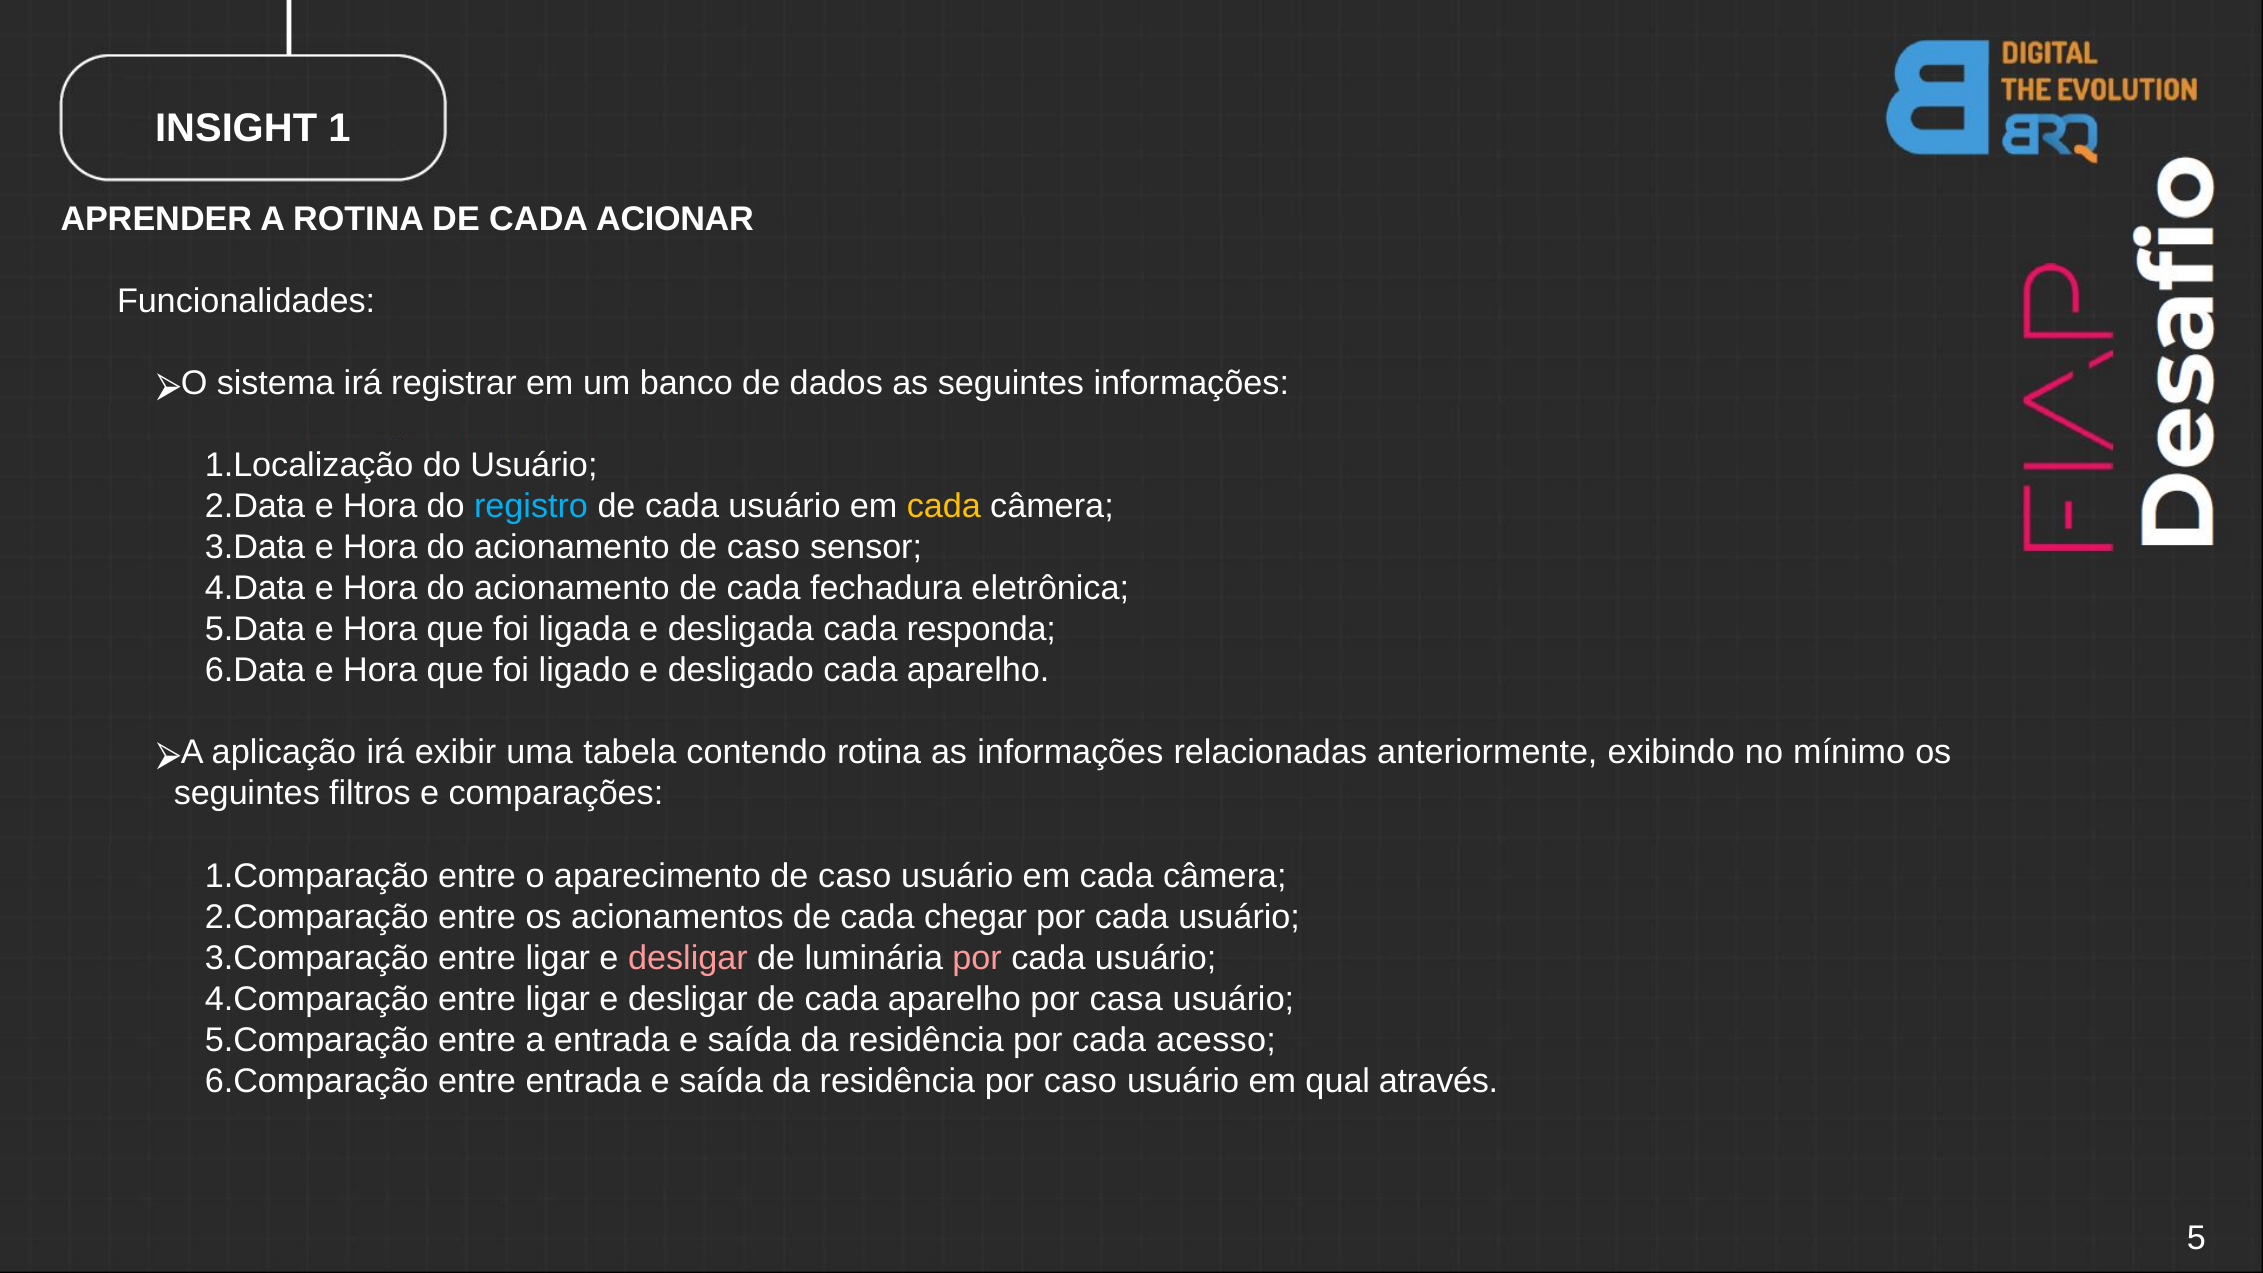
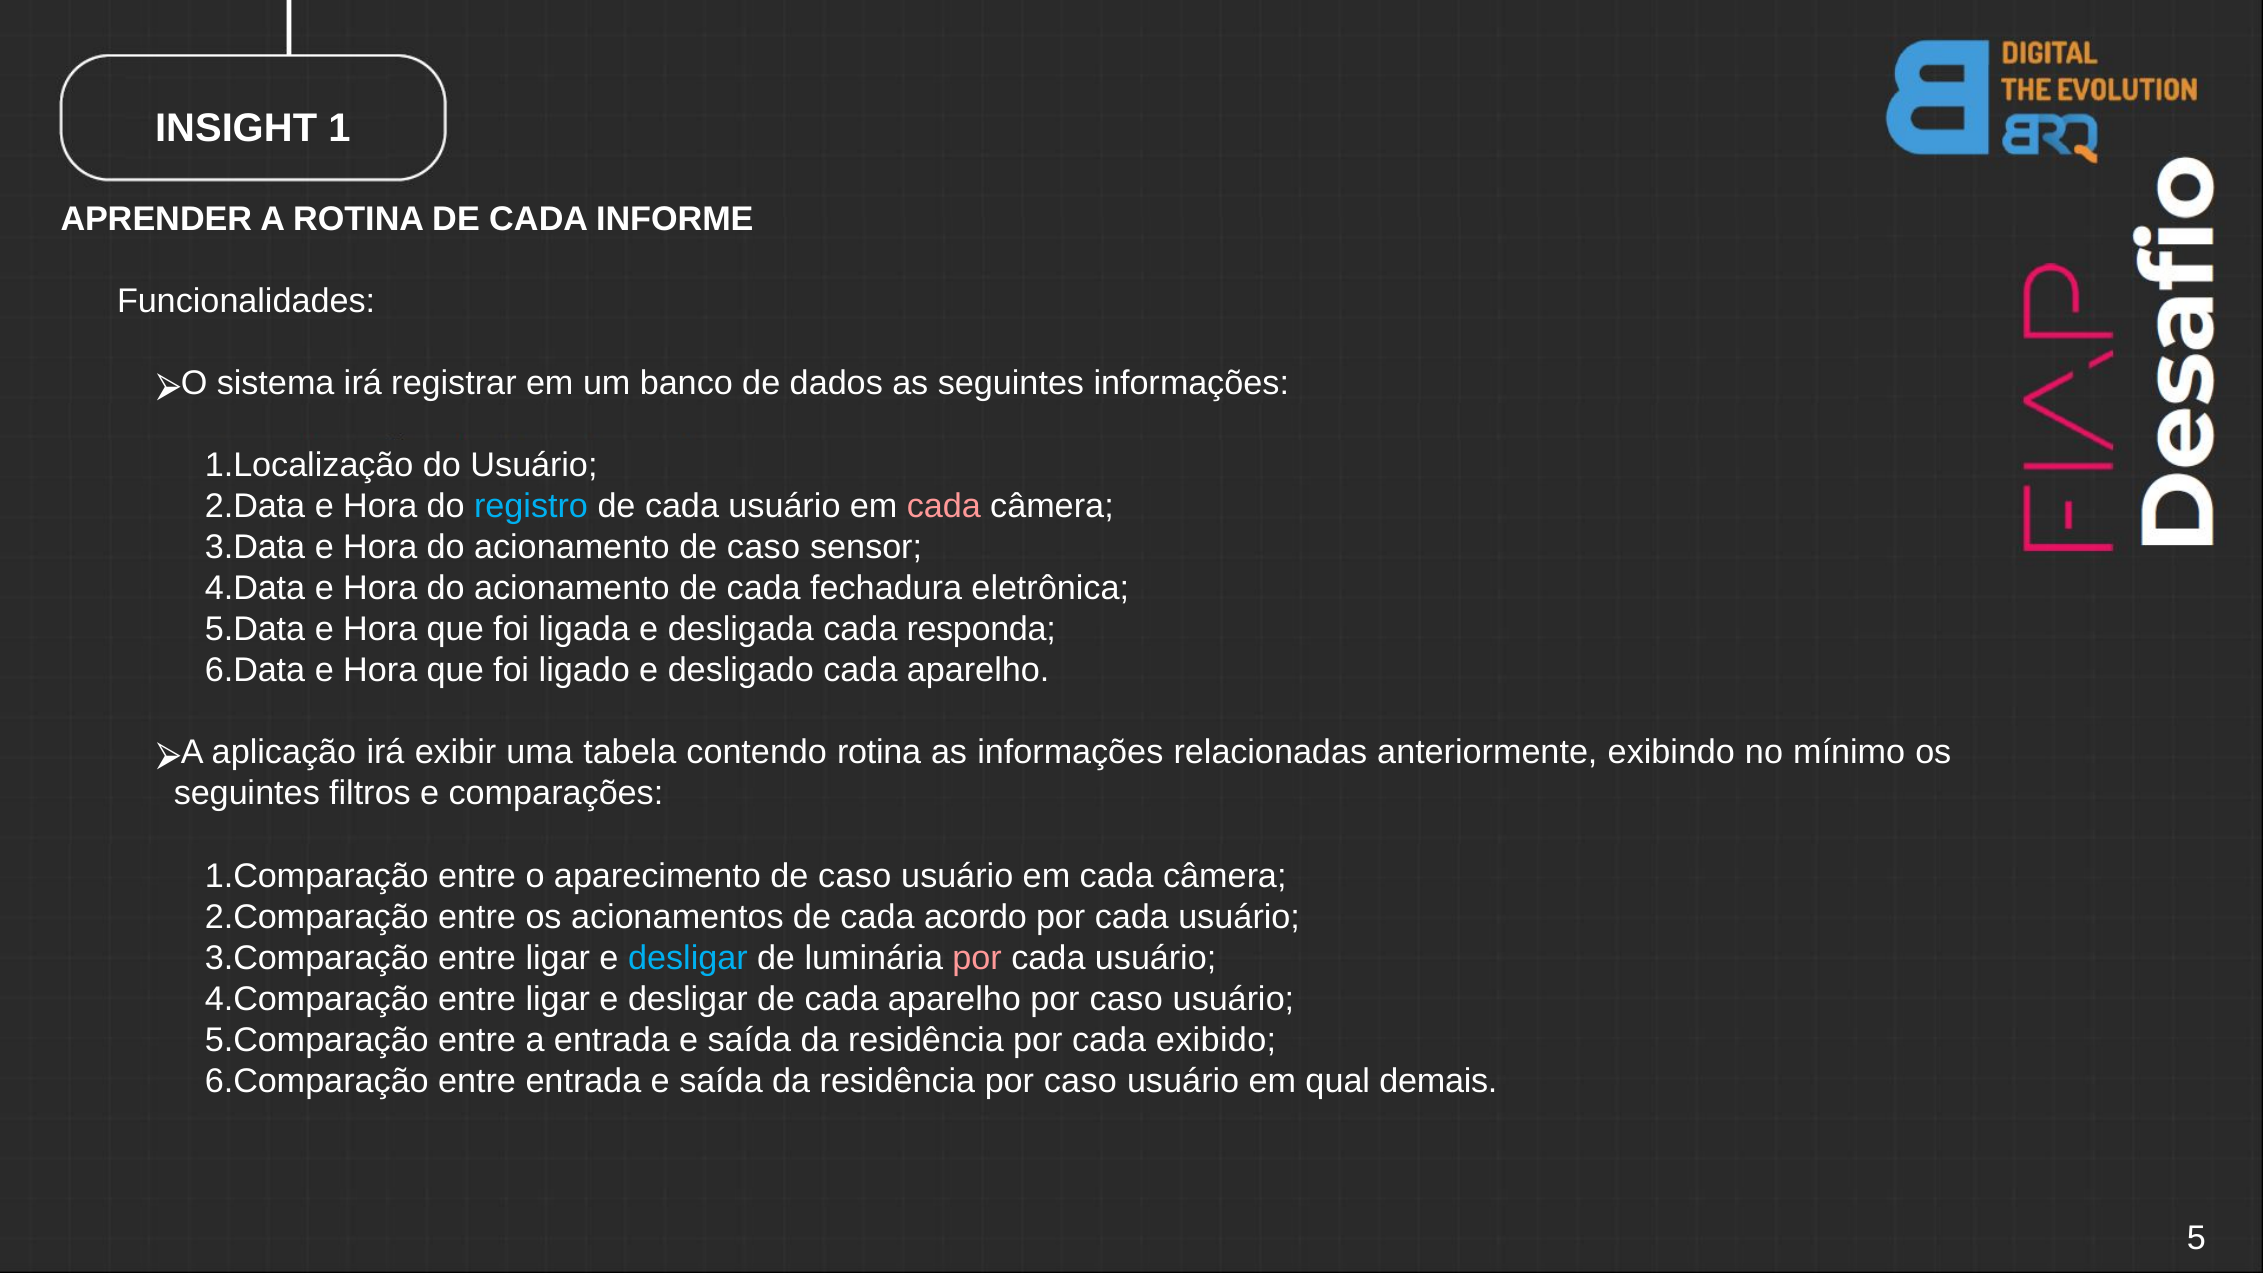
ACIONAR: ACIONAR -> INFORME (675, 219)
cada colour: yellow -> pink (944, 506)
chegar: chegar -> acordo (975, 917)
desligar colour: pink -> light blue (688, 958)
aparelho por casa: casa -> caso (1126, 999)
acesso: acesso -> exibido (1216, 1040)
através: através -> demais (1438, 1081)
